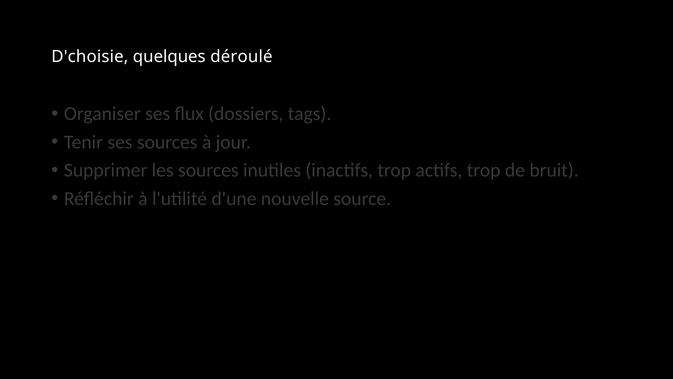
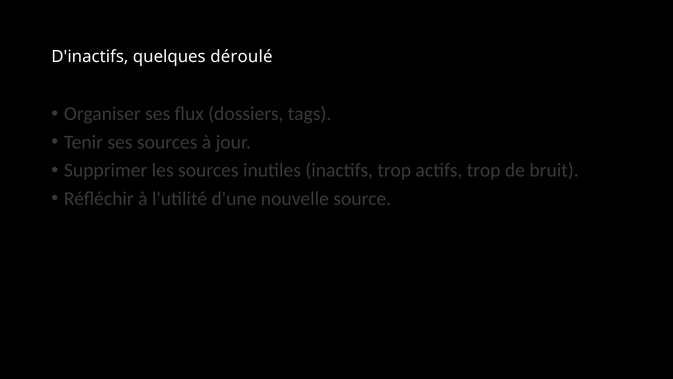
D'choisie: D'choisie -> D'inactifs (90, 57)
